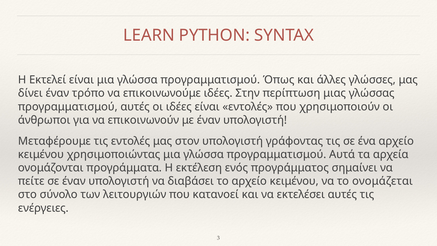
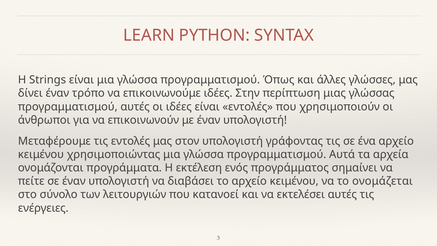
Εκτελεί: Εκτελεί -> Strings (48, 80)
